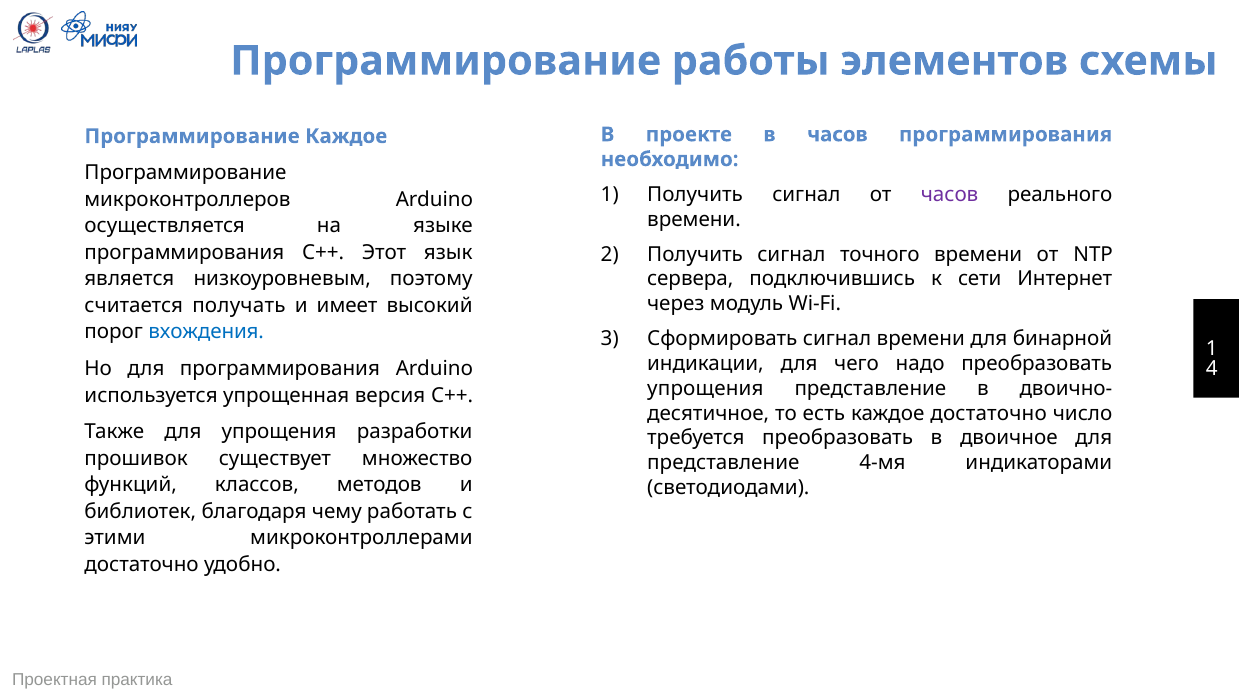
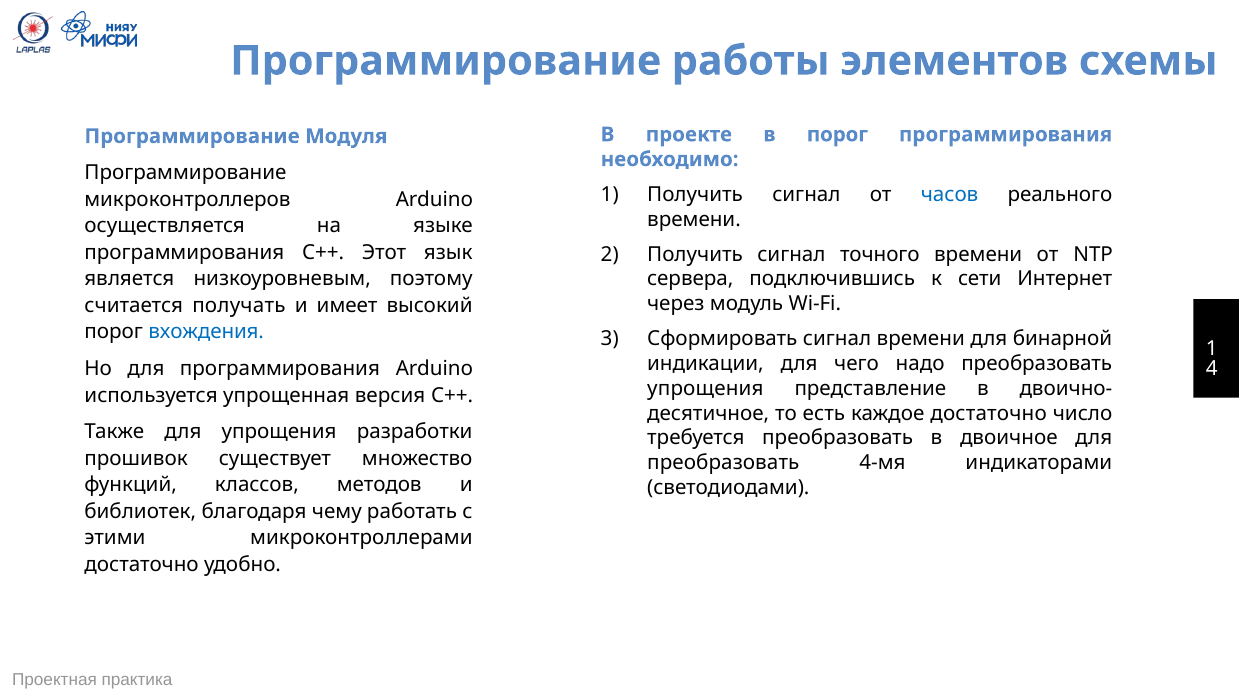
в часов: часов -> порог (837, 135)
Программирование Каждое: Каждое -> Модуля (346, 136)
часов colour: purple -> blue (950, 194)
представление: представление -> преобразовать (723, 463)
